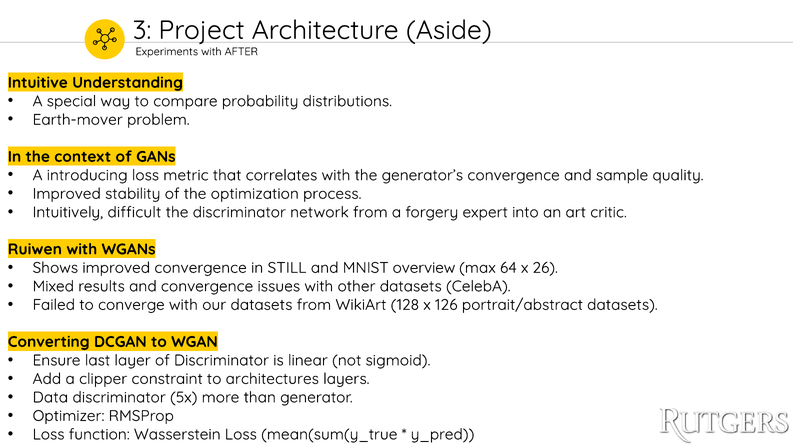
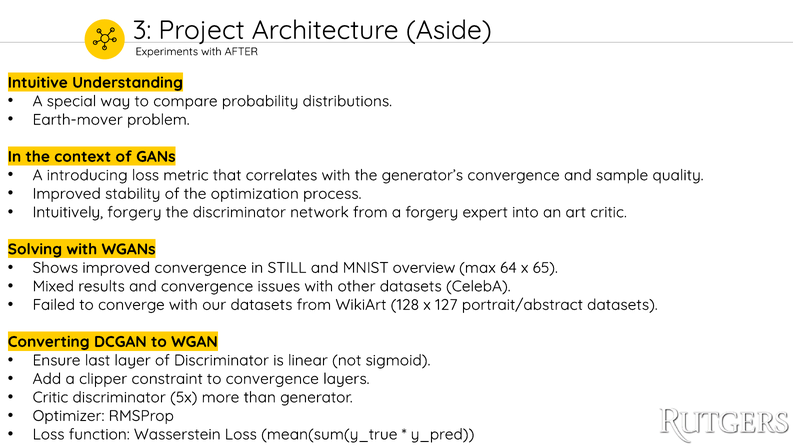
Intuitively difficult: difficult -> forgery (134, 212)
Ruiwen: Ruiwen -> Solving (35, 249)
26: 26 -> 65 (545, 268)
126: 126 -> 127 (446, 305)
to architectures: architectures -> convergence (272, 379)
Data: Data -> Critic (50, 397)
